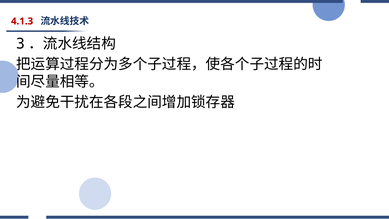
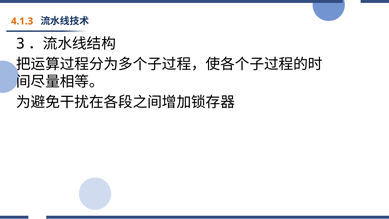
4.1.3 colour: red -> orange (22, 21)
